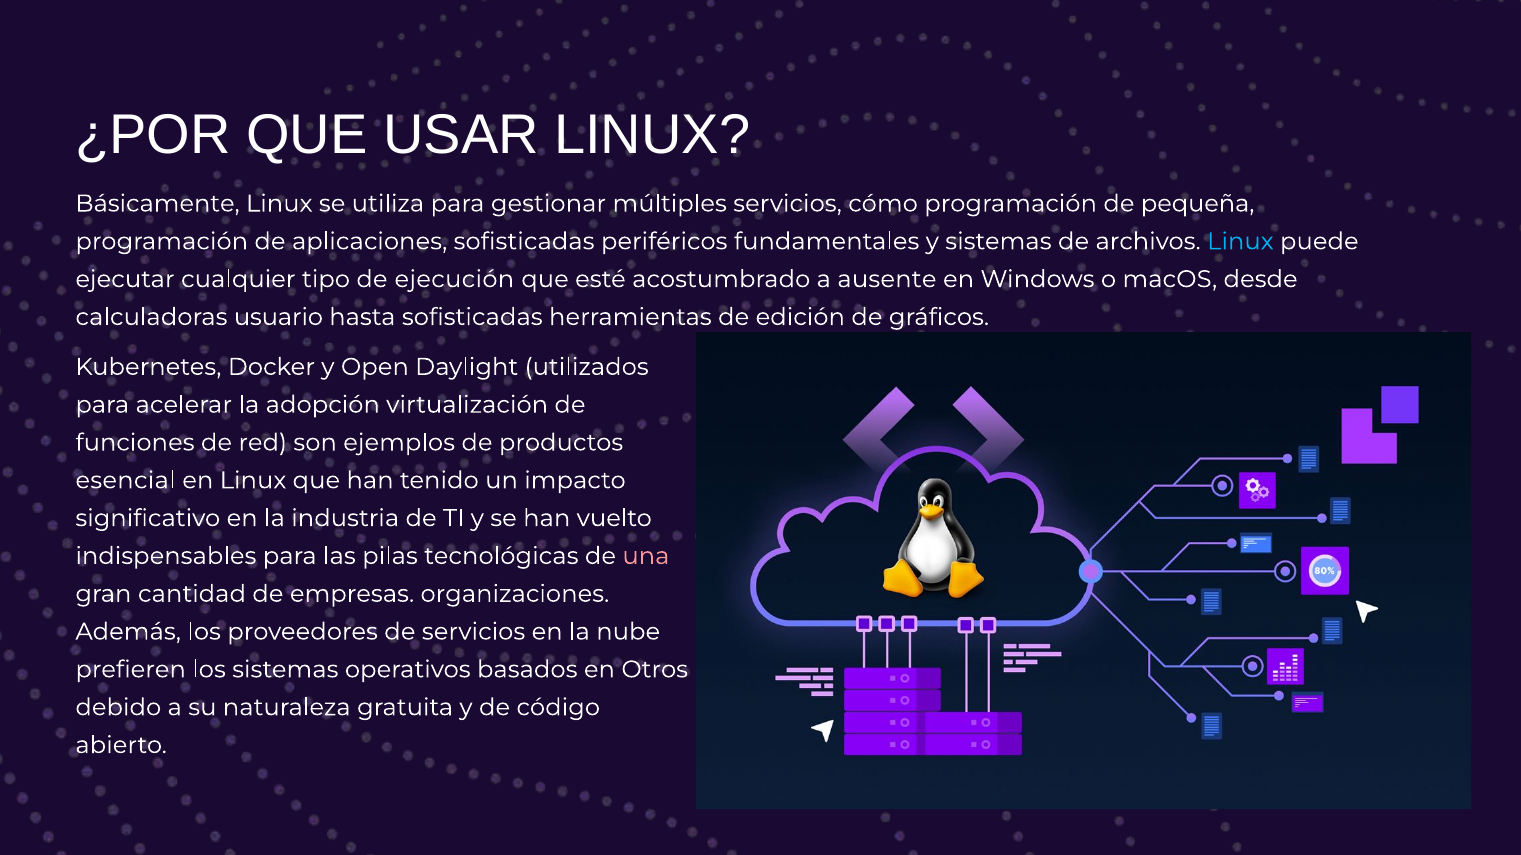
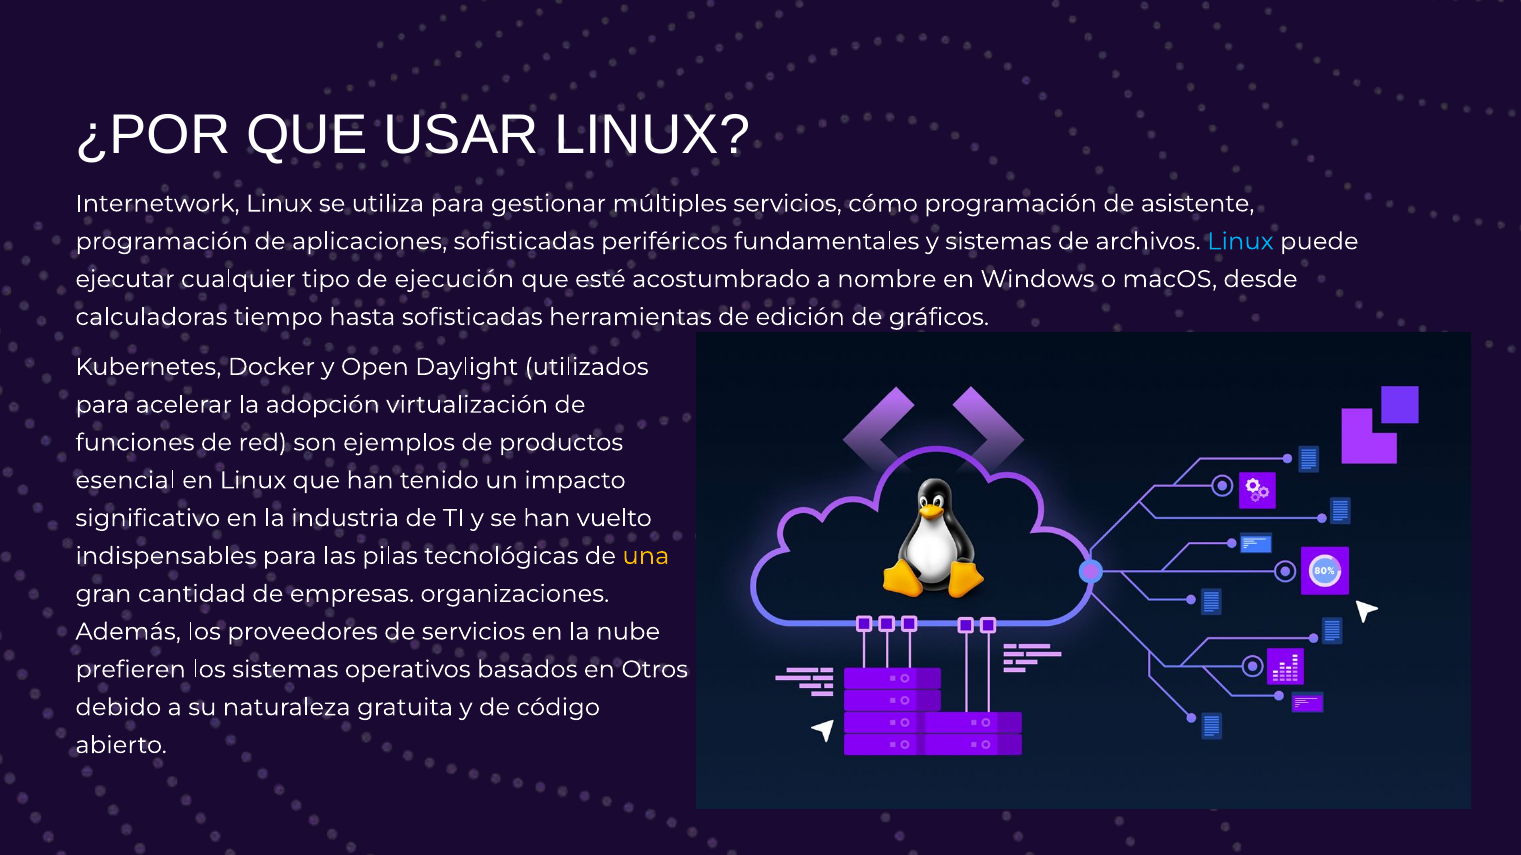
Básicamente: Básicamente -> Internetwork (158, 204)
pequeña: pequeña -> asistente (1198, 204)
ausente: ausente -> nombre (887, 279)
usuario: usuario -> tiempo (278, 317)
una colour: pink -> yellow (646, 556)
